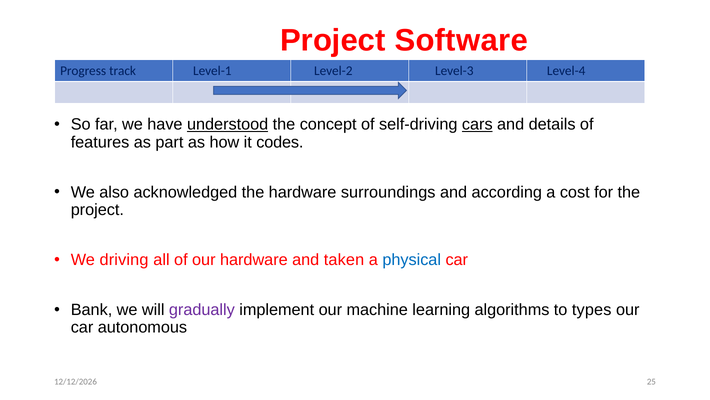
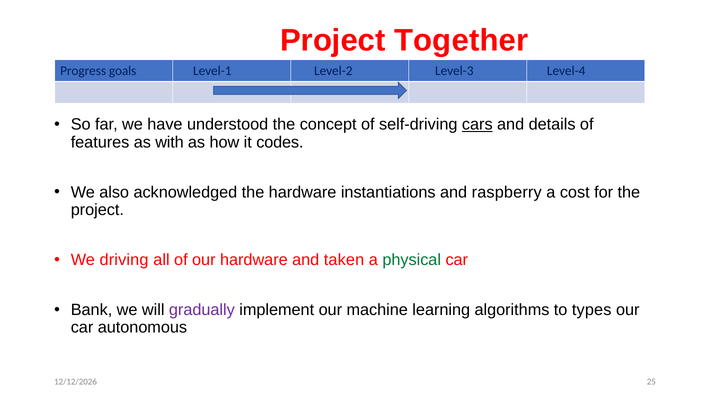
Software: Software -> Together (461, 40)
track: track -> goals (123, 71)
understood underline: present -> none (228, 124)
part: part -> with (169, 142)
surroundings: surroundings -> instantiations (388, 192)
according: according -> raspberry (507, 192)
physical colour: blue -> green (412, 259)
